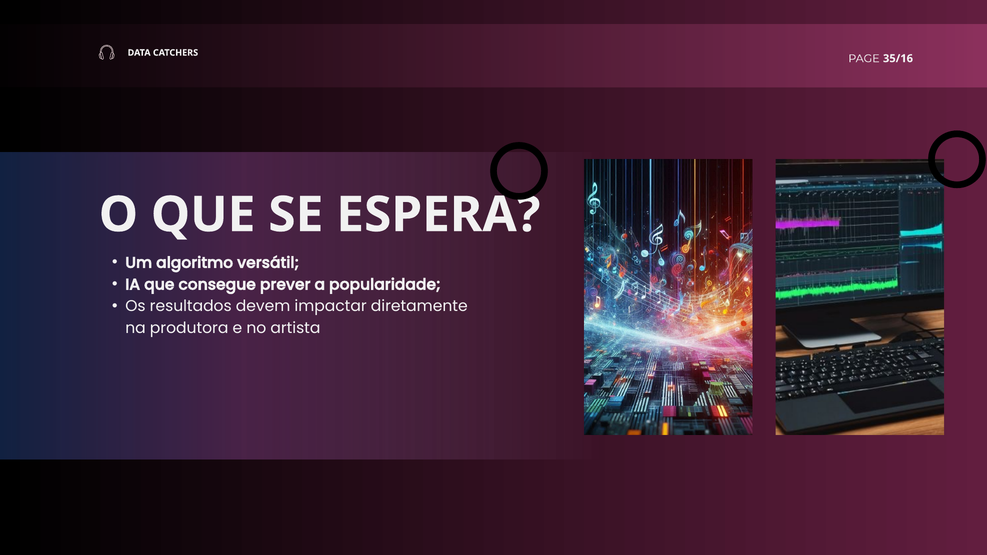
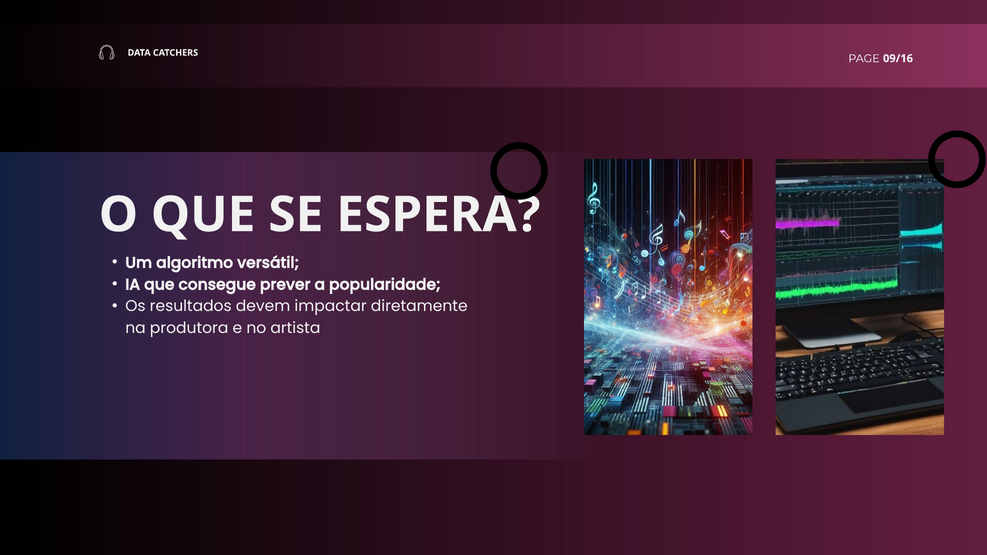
35/16: 35/16 -> 09/16 (898, 59)
